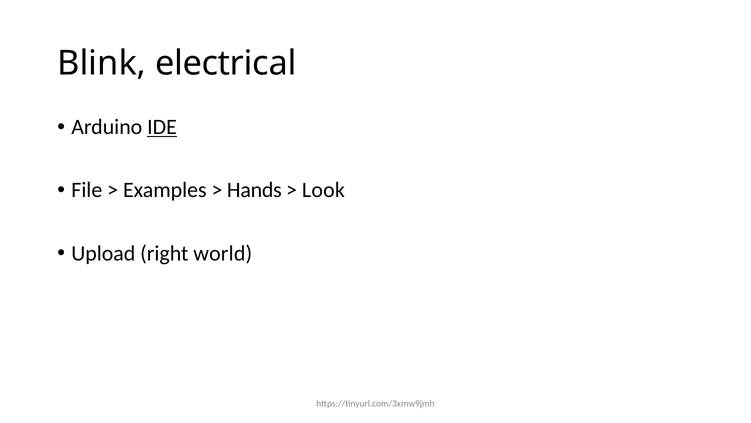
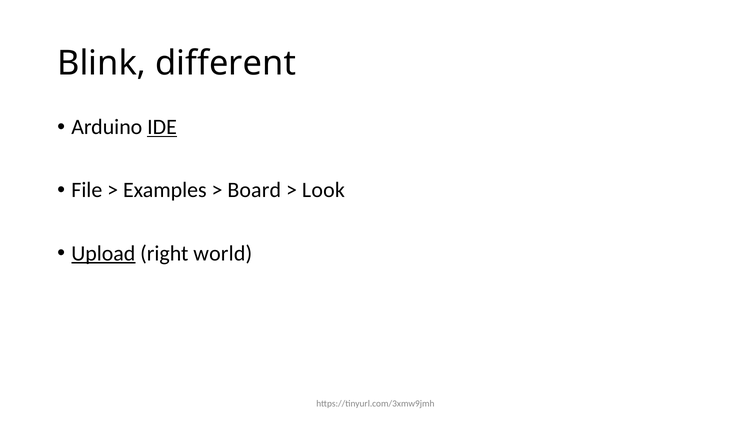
electrical: electrical -> different (226, 63)
Hands: Hands -> Board (254, 190)
Upload underline: none -> present (103, 253)
